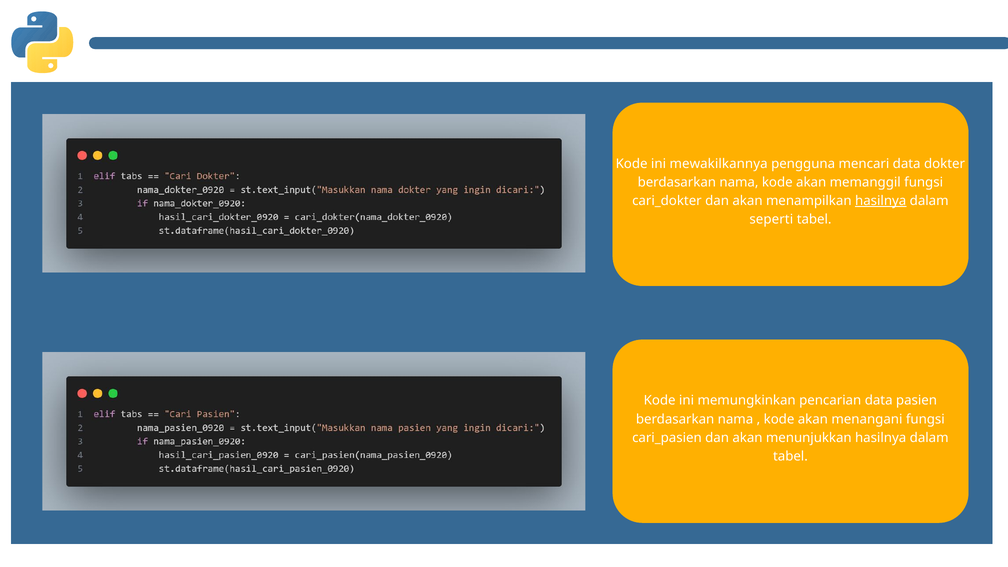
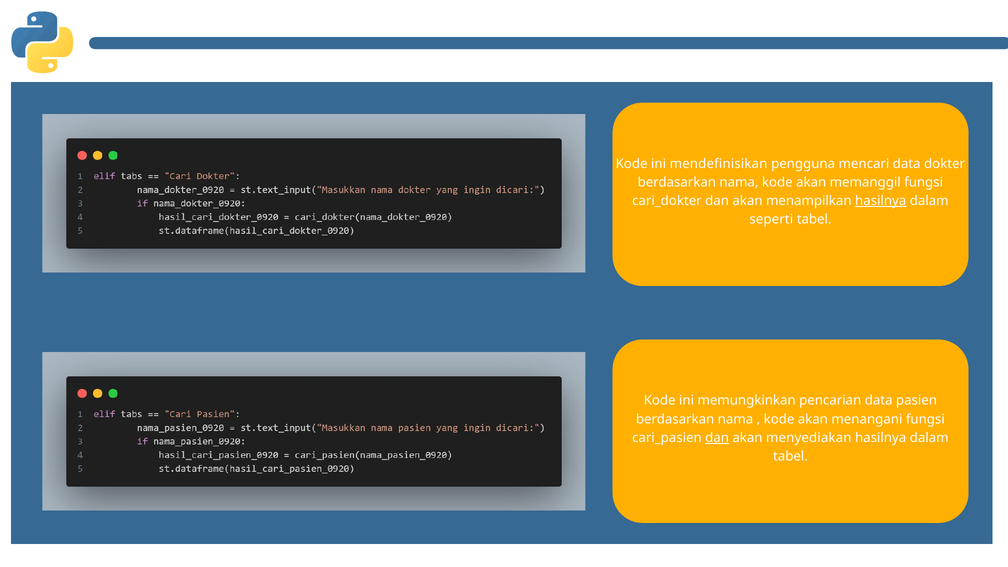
mewakilkannya: mewakilkannya -> mendefinisikan (719, 164)
dan underline: none -> present (717, 438)
menunjukkan: menunjukkan -> menyediakan (809, 438)
